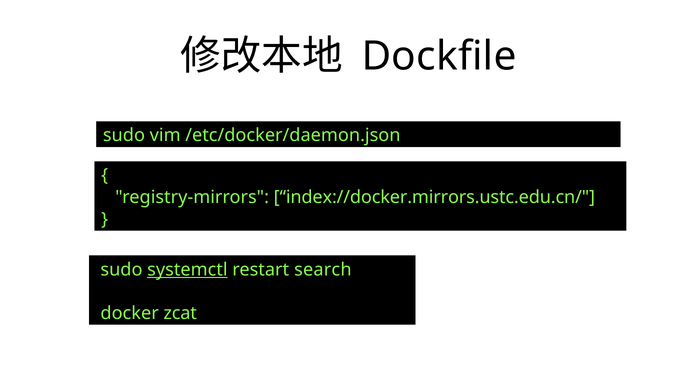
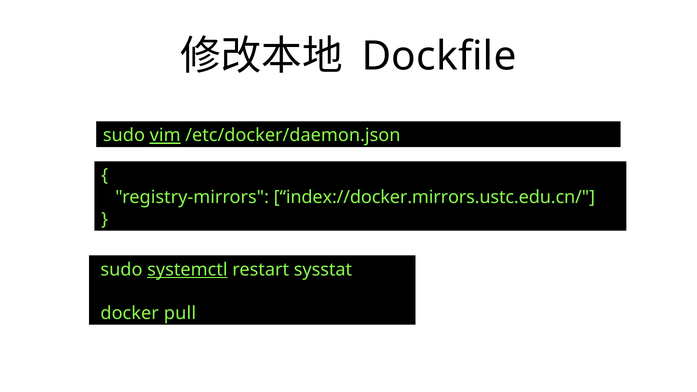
vim underline: none -> present (165, 135)
search: search -> sysstat (323, 270)
zcat: zcat -> pull (180, 313)
